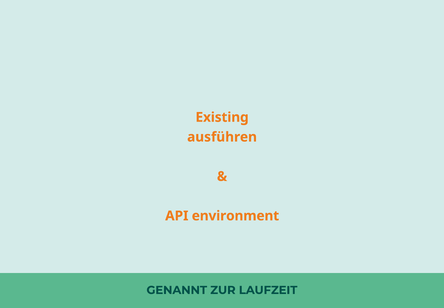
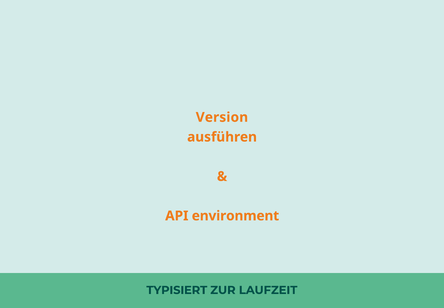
Existing: Existing -> Version (222, 117)
GENANNT: GENANNT -> TYPISIERT (177, 290)
